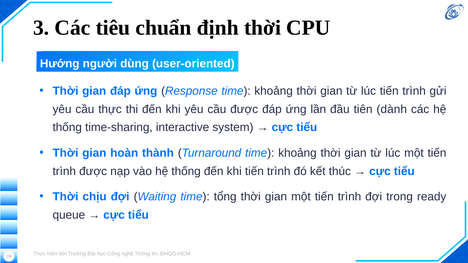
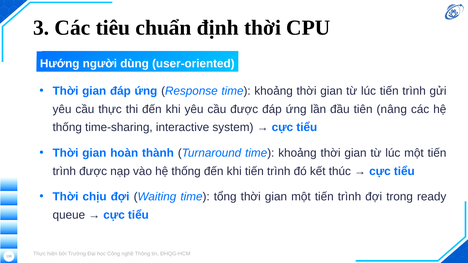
dành: dành -> nâng (392, 109)
